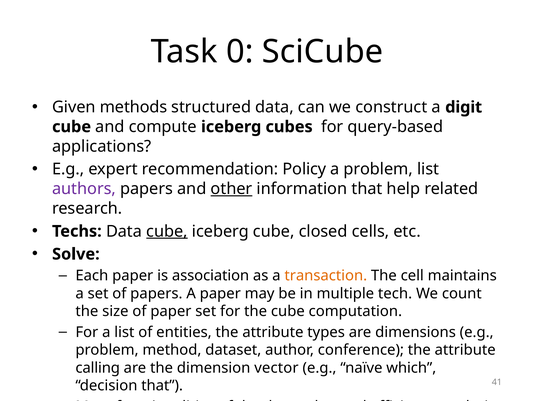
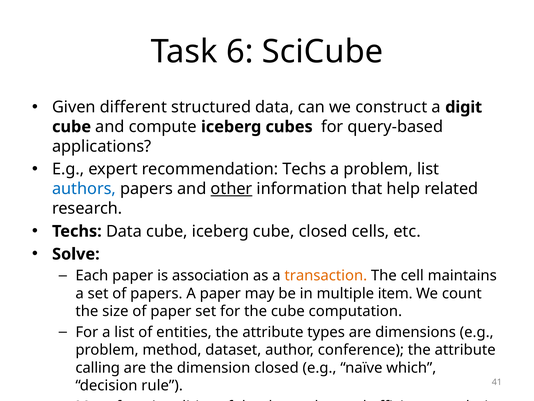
0: 0 -> 6 (240, 52)
methods: methods -> different (133, 107)
recommendation Policy: Policy -> Techs (304, 169)
authors colour: purple -> blue (84, 189)
cube underline: present -> none (167, 231)
tech: tech -> item (395, 293)
dimension vector: vector -> closed (277, 367)
decision that: that -> rule (162, 385)
